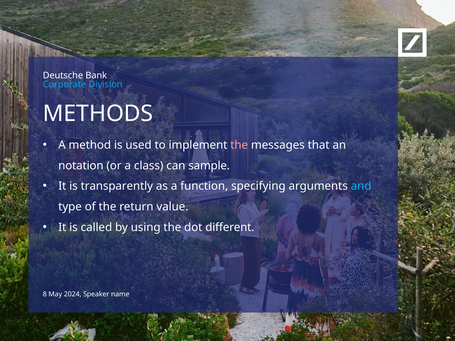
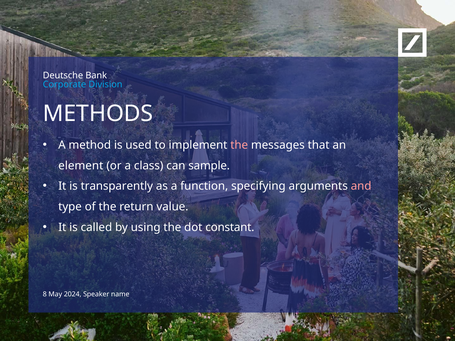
notation: notation -> element (81, 166)
and colour: light blue -> pink (361, 186)
different: different -> constant (230, 228)
